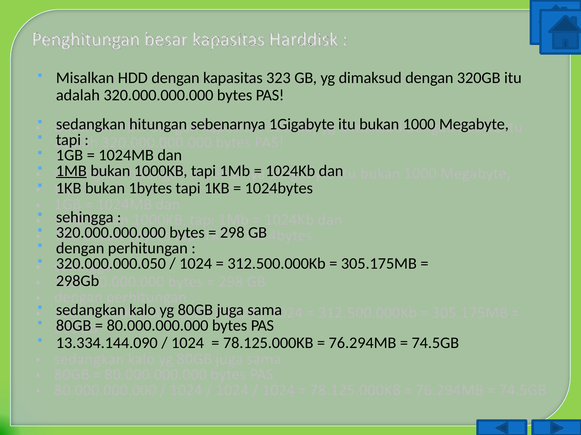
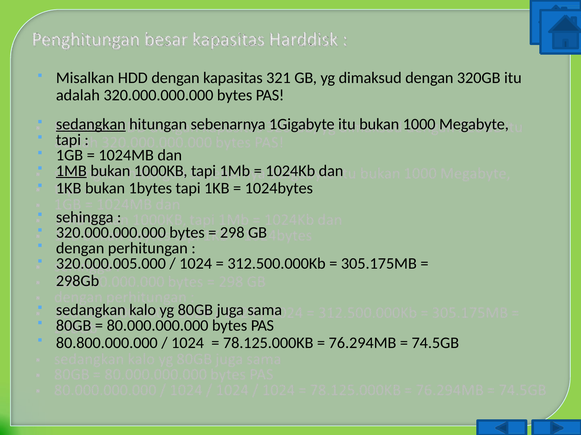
323: 323 -> 321 (278, 78)
sedangkan underline: none -> present (91, 125)
320.000.000.050: 320.000.000.050 -> 320.000.005.000 (111, 264)
13.334.144.090: 13.334.144.090 -> 80.800.000.000 (107, 343)
